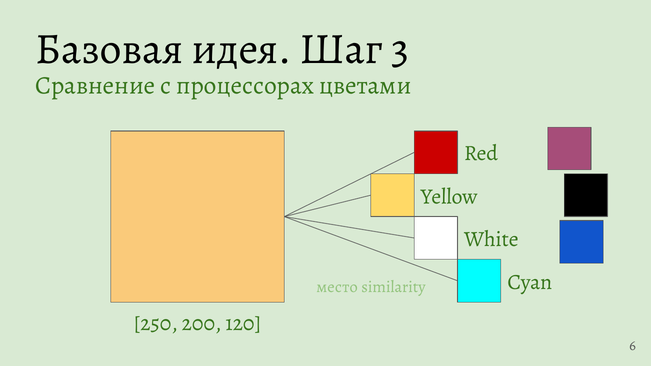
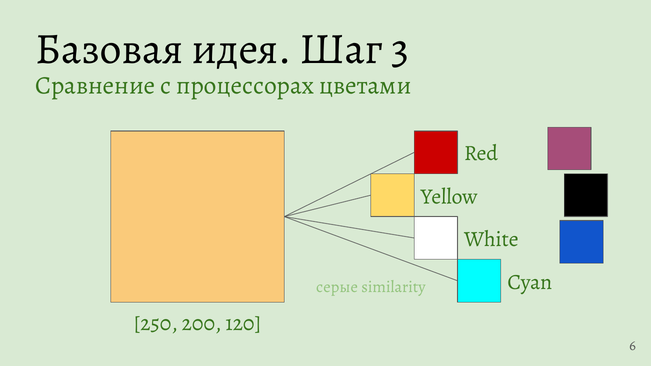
место: место -> серые (337, 287)
